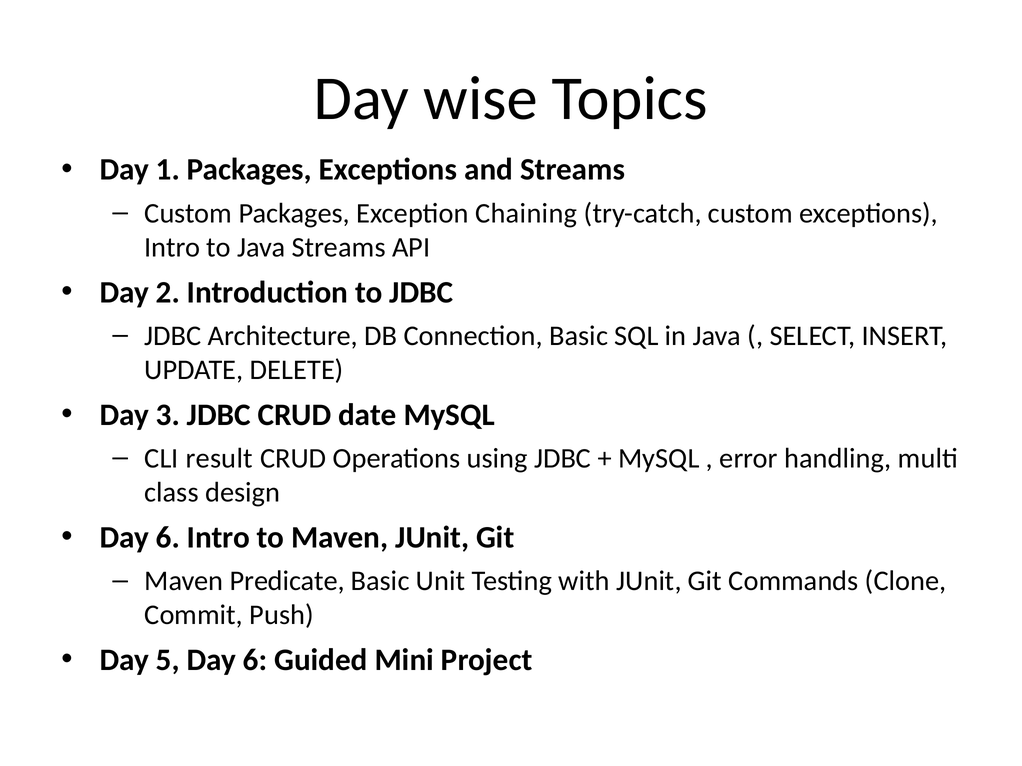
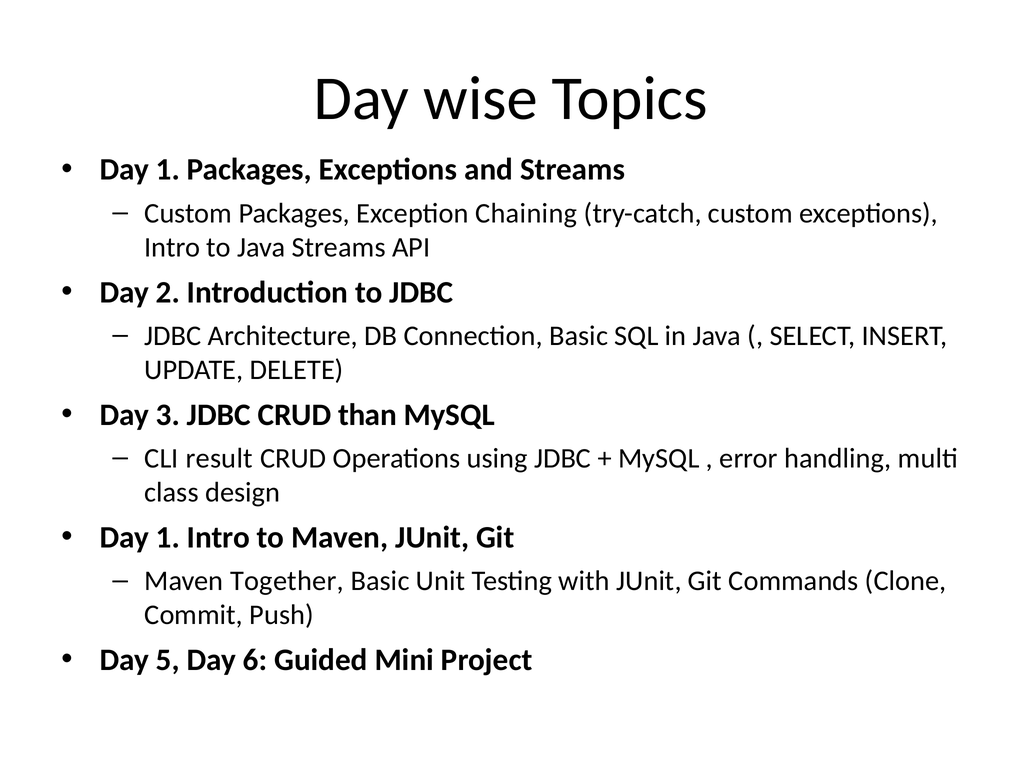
date: date -> than (367, 415)
6: 6 -> 1 (168, 538)
Predicate: Predicate -> Together (287, 581)
